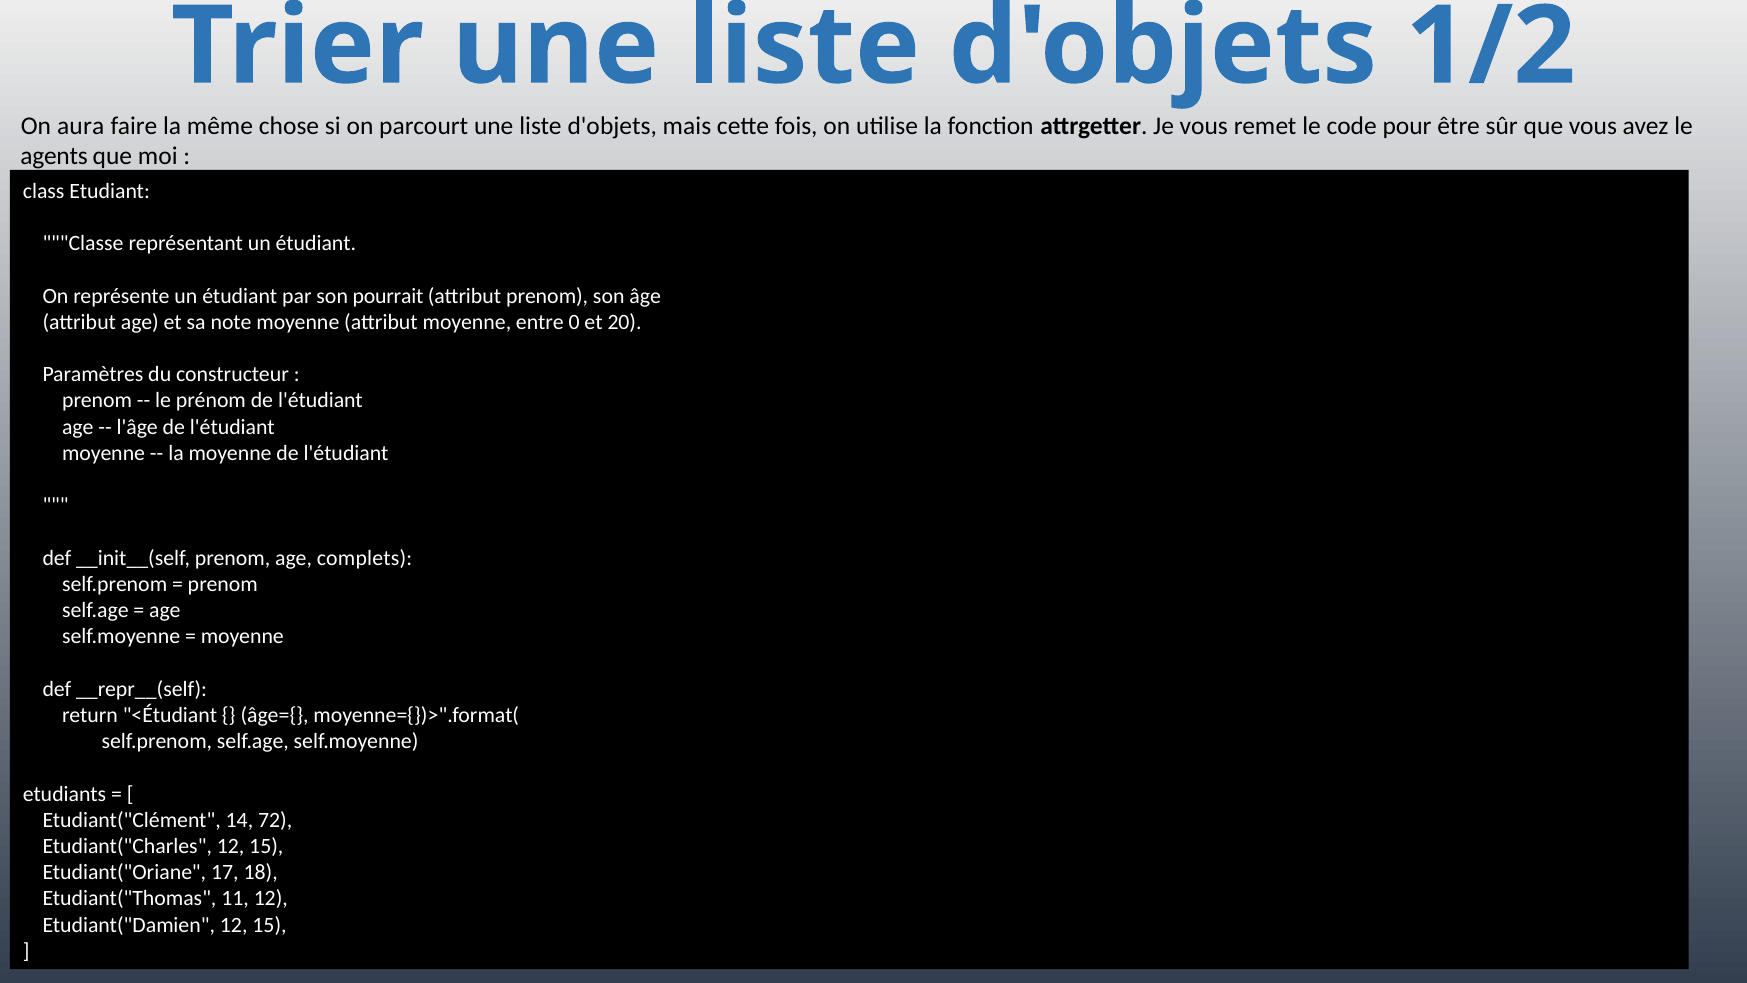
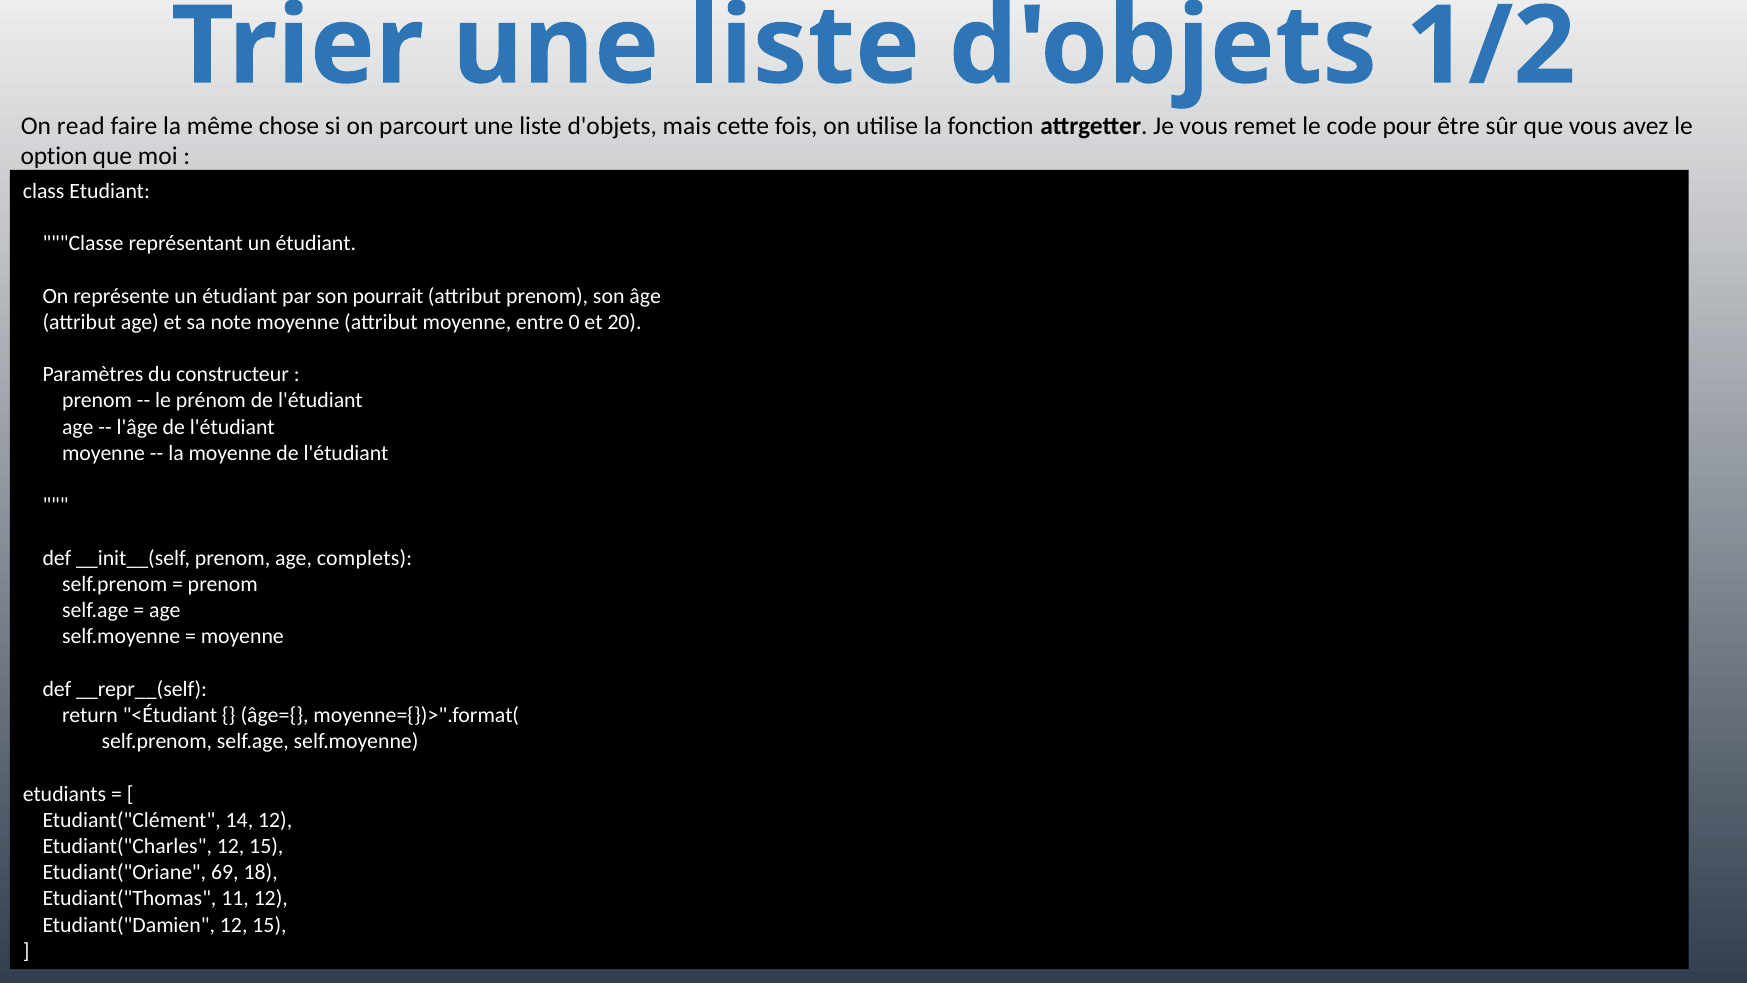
aura: aura -> read (81, 126)
agents: agents -> option (54, 156)
14 72: 72 -> 12 (275, 820)
17: 17 -> 69 (225, 872)
